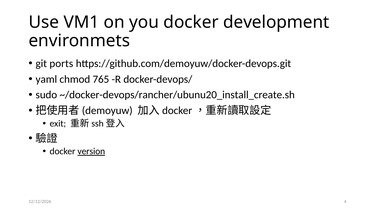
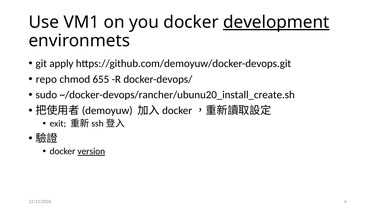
development underline: none -> present (276, 22)
ports: ports -> apply (61, 63)
yaml: yaml -> repo (46, 79)
765: 765 -> 655 (101, 79)
